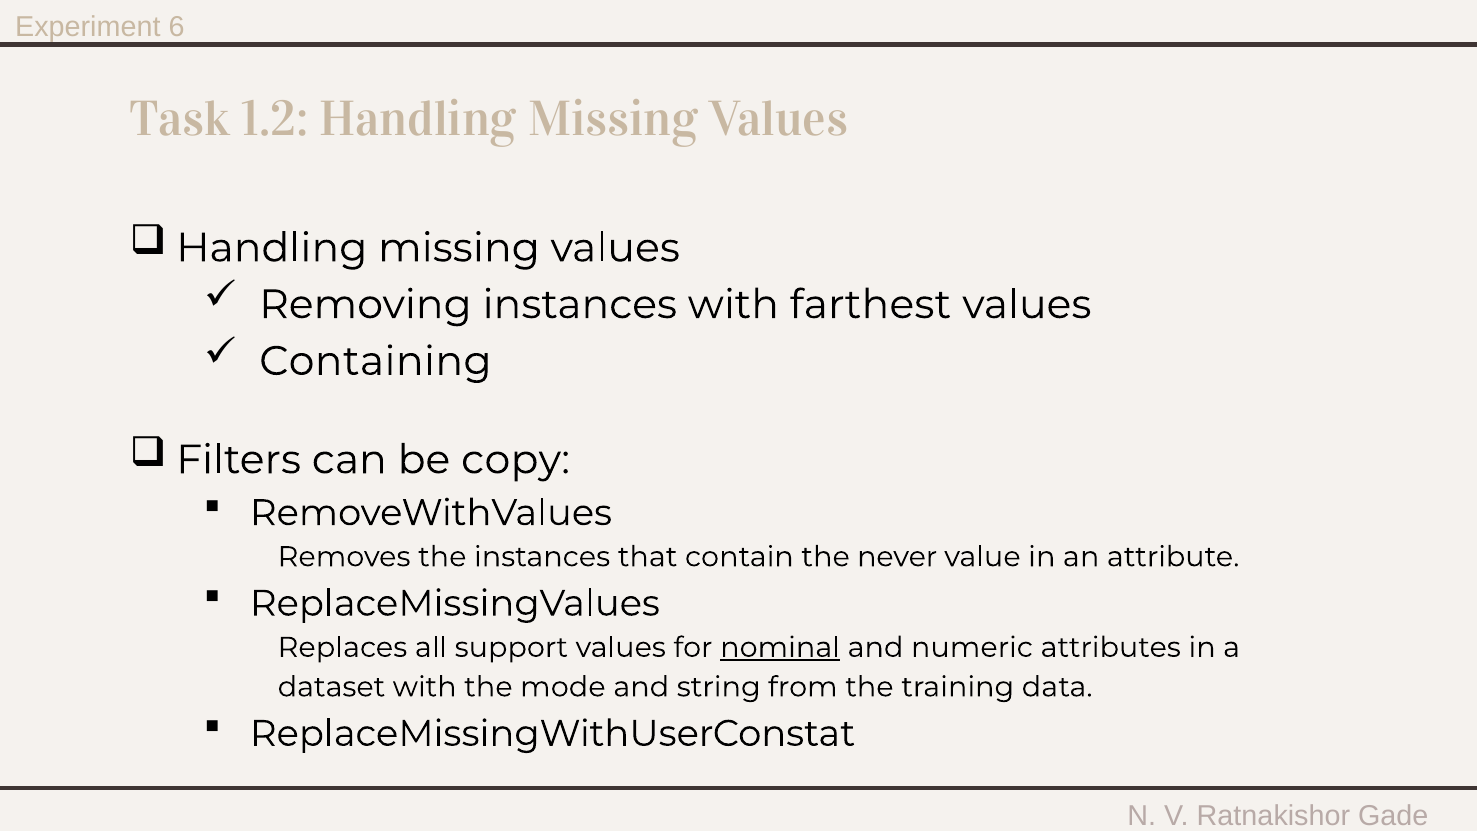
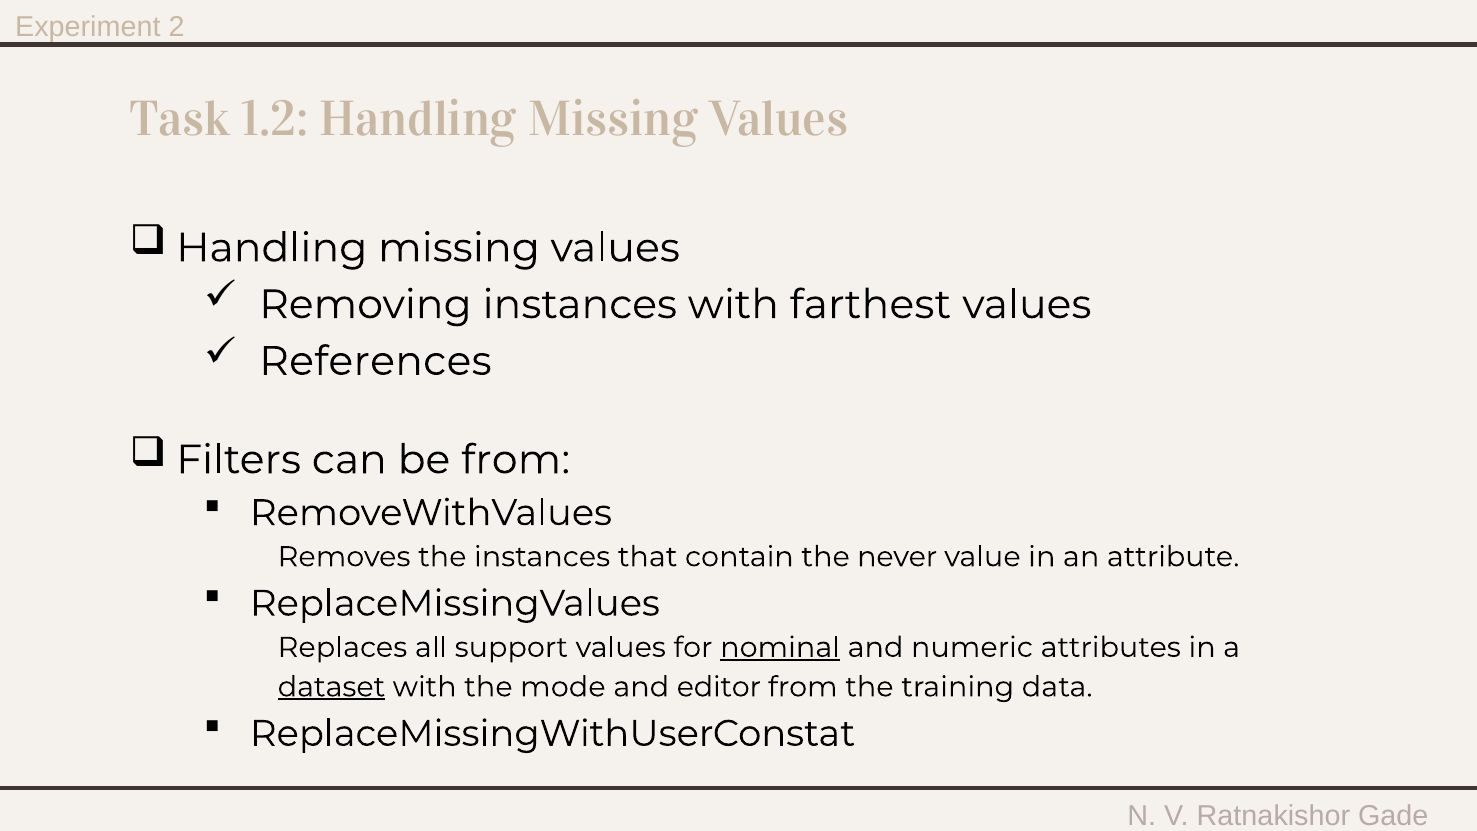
6: 6 -> 2 (177, 27)
Containing: Containing -> References (375, 361)
be copy: copy -> from (516, 460)
dataset underline: none -> present (331, 687)
string: string -> editor (719, 687)
